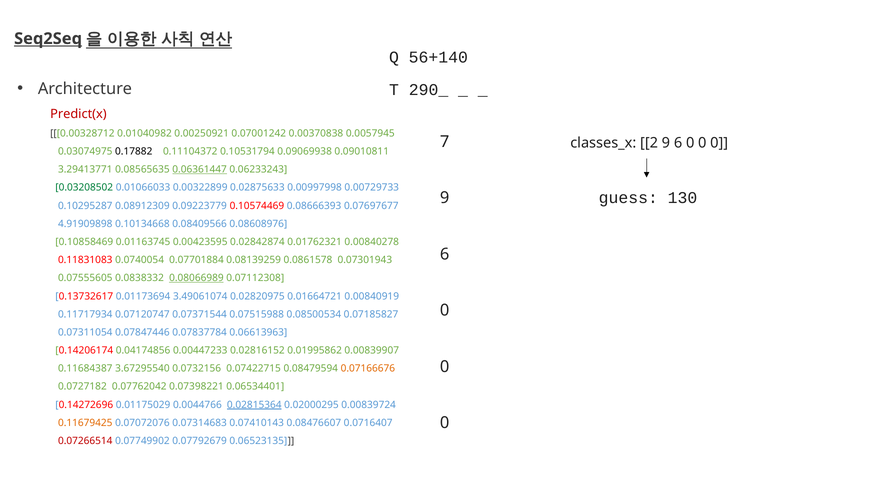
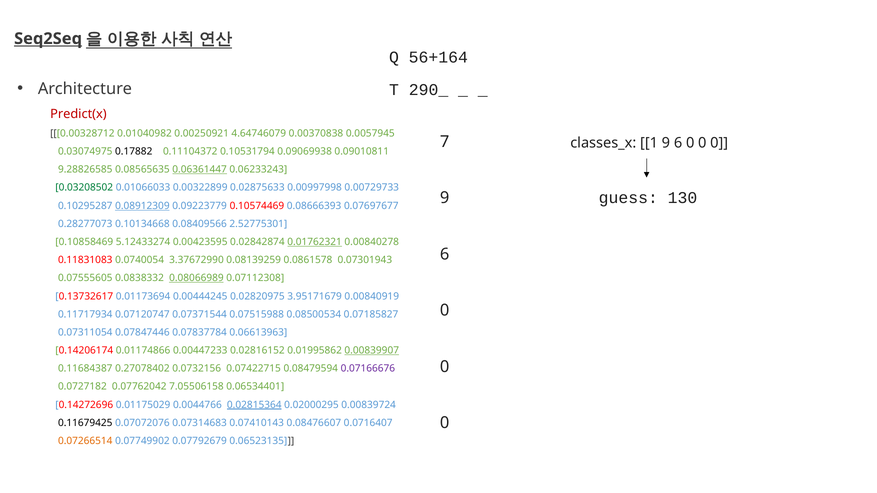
56+140: 56+140 -> 56+164 (438, 57)
0.07001242: 0.07001242 -> 4.64746079 (259, 133)
2: 2 -> 1 (649, 143)
3.29413771: 3.29413771 -> 9.28826585 (85, 170)
0.08912309 underline: none -> present (142, 206)
4.91909898: 4.91909898 -> 0.28277073 (85, 224)
0.08608976: 0.08608976 -> 2.52775301 (258, 224)
0.01163745: 0.01163745 -> 5.12433274 (143, 242)
0.01762321 underline: none -> present (315, 242)
0.07701884: 0.07701884 -> 3.37672990 (196, 260)
3.49061074: 3.49061074 -> 0.00444245 (200, 296)
0.01664721: 0.01664721 -> 3.95171679 (315, 296)
0.04174856: 0.04174856 -> 0.01174866 (143, 351)
0.00839907 underline: none -> present (372, 351)
3.67295540: 3.67295540 -> 0.27078402 (142, 369)
0.07166676 colour: orange -> purple (368, 369)
0.07398221: 0.07398221 -> 7.05506158 (196, 387)
0.11679425 colour: orange -> black (85, 423)
0.07266514 colour: red -> orange (85, 441)
